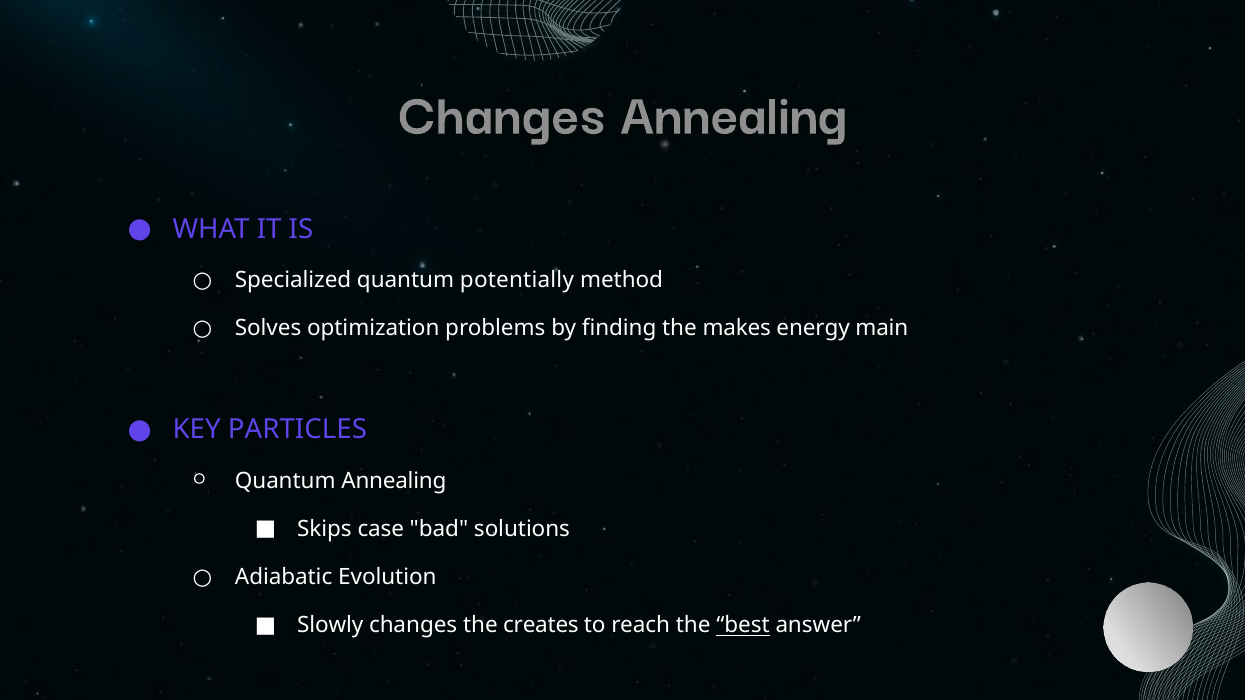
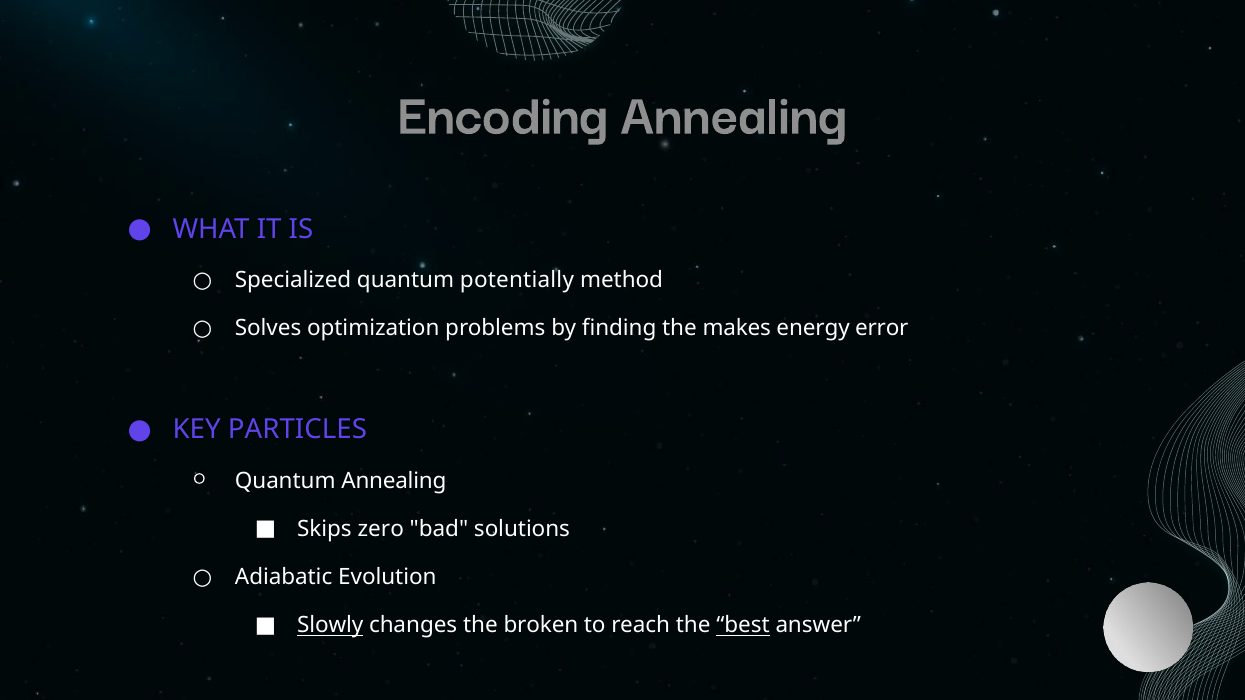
Changes: Changes -> Encoding (503, 114)
main: main -> error (882, 329)
case: case -> zero (381, 529)
Slowly underline: none -> present (330, 626)
creates: creates -> broken (541, 626)
